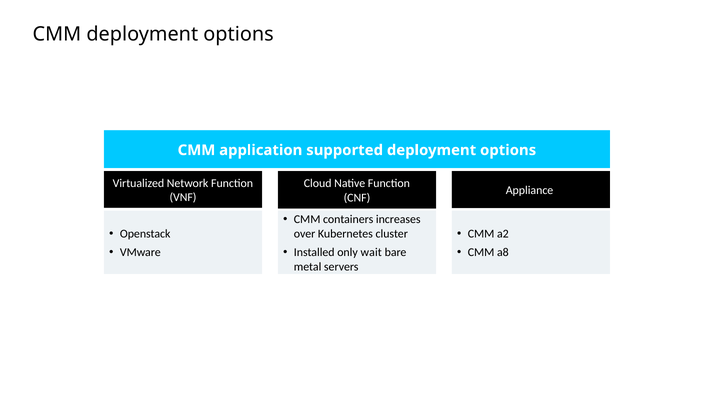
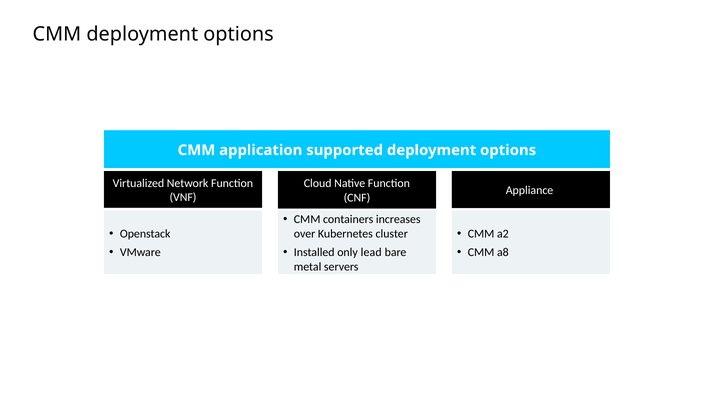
wait: wait -> lead (371, 252)
